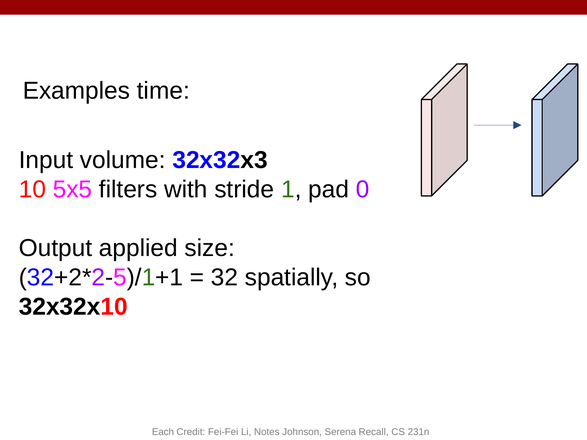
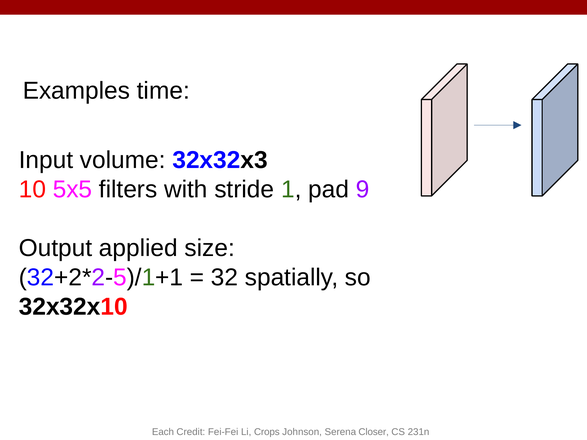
0: 0 -> 9 (363, 190)
Notes: Notes -> Crops (267, 432)
Recall: Recall -> Closer (374, 432)
